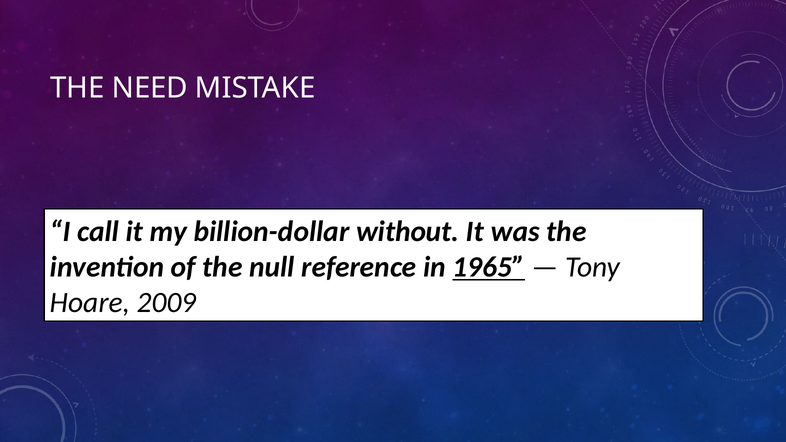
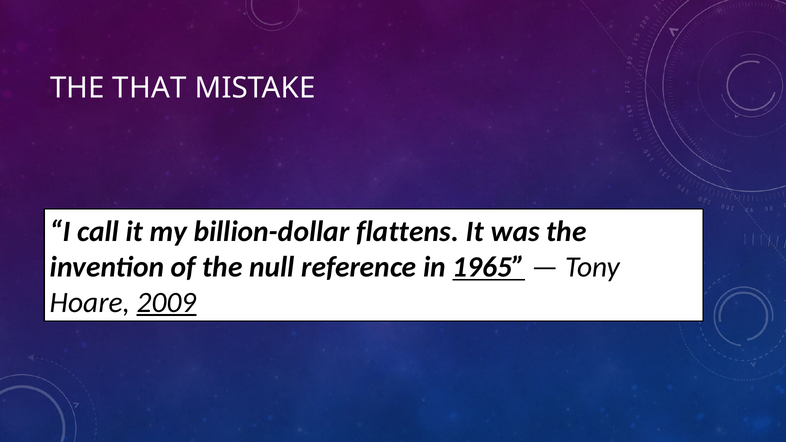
NEED: NEED -> THAT (150, 88)
without: without -> flattens (408, 232)
2009 underline: none -> present (167, 303)
